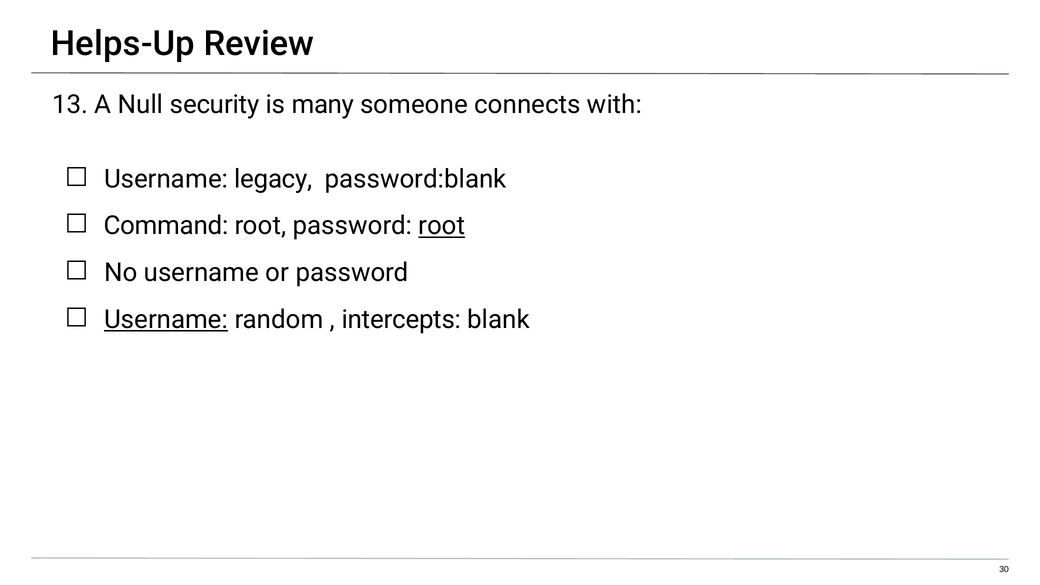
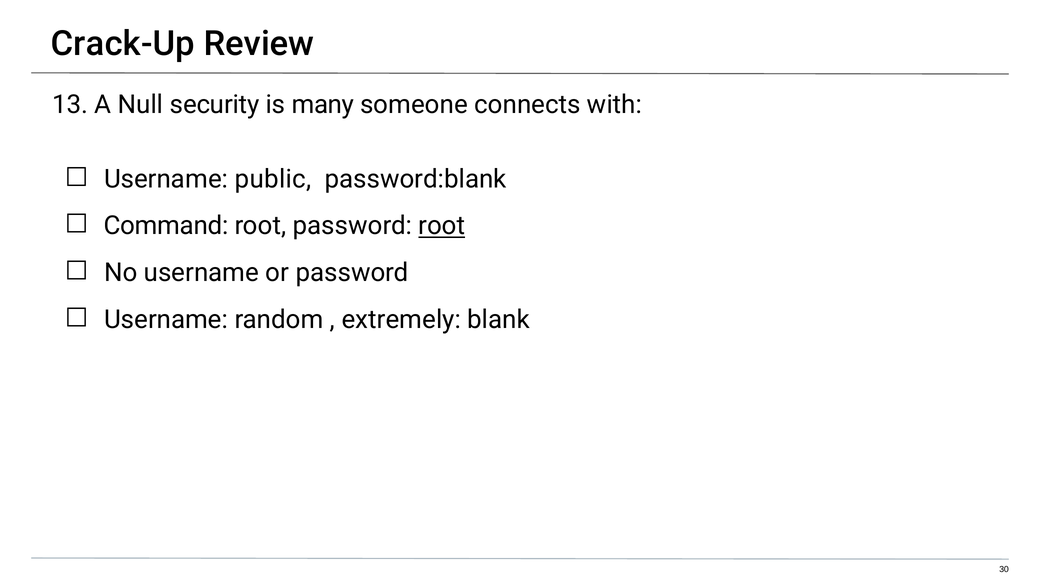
Helps-Up: Helps-Up -> Crack-Up (123, 44)
legacy: legacy -> public (273, 179)
Username underline: present -> none (166, 319)
intercepts: intercepts -> extremely (401, 319)
